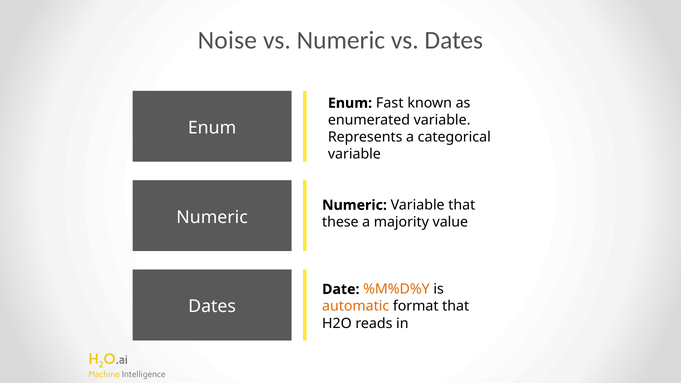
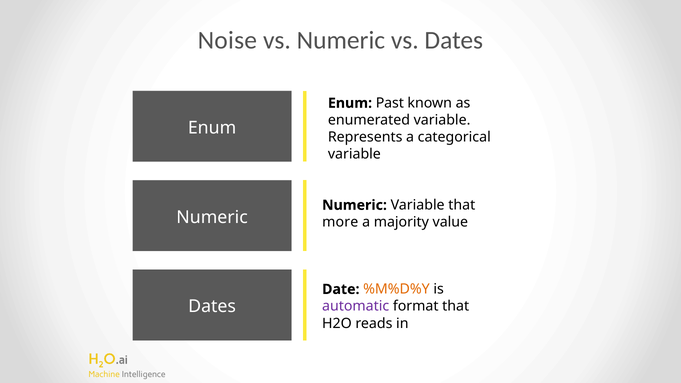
Fast: Fast -> Past (390, 103)
these: these -> more (340, 222)
automatic colour: orange -> purple (356, 306)
